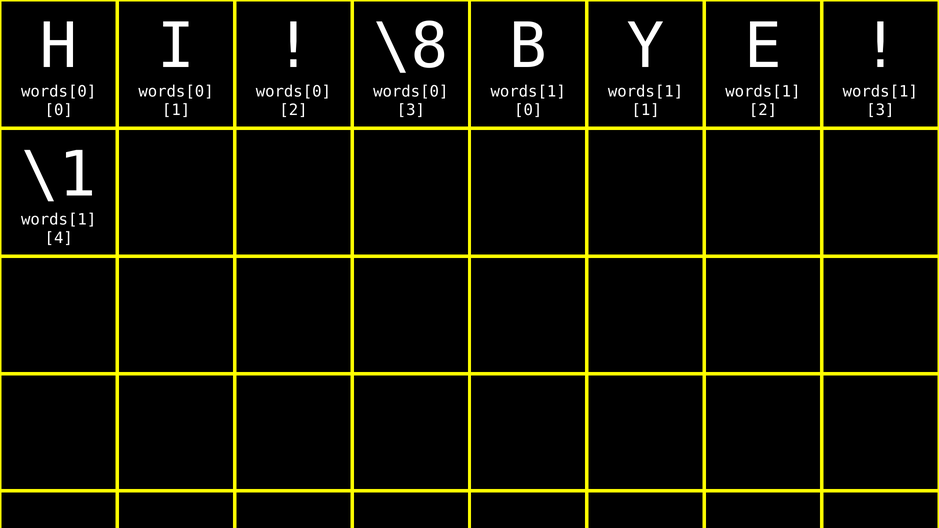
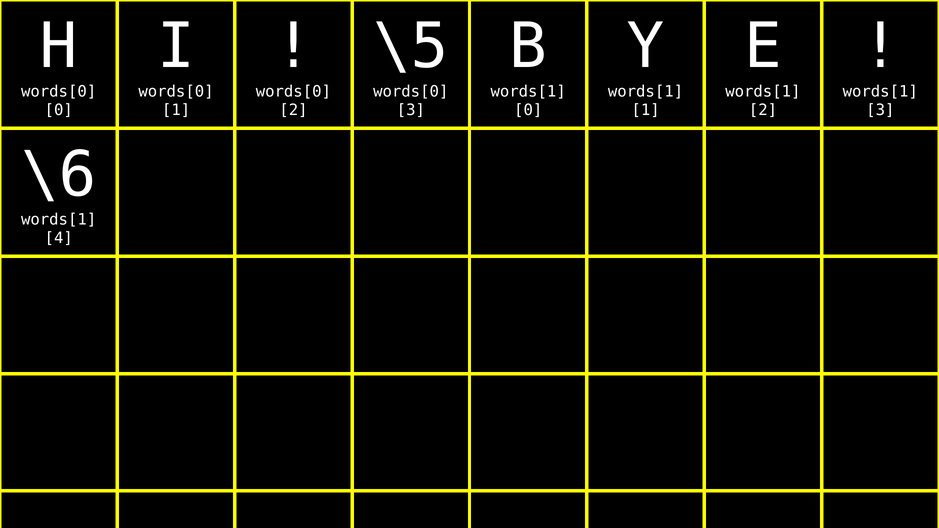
\8: \8 -> \5 (411, 47)
\1: \1 -> \6 (59, 175)
